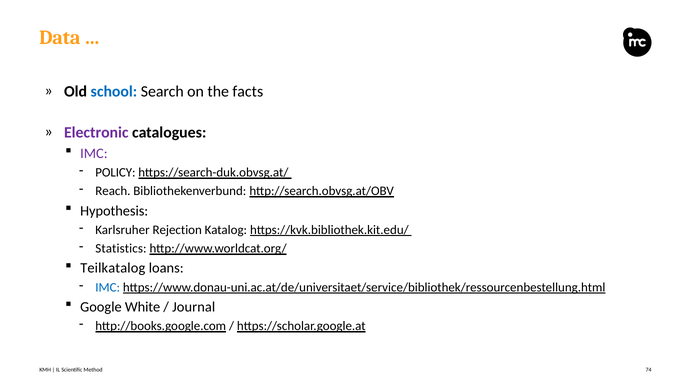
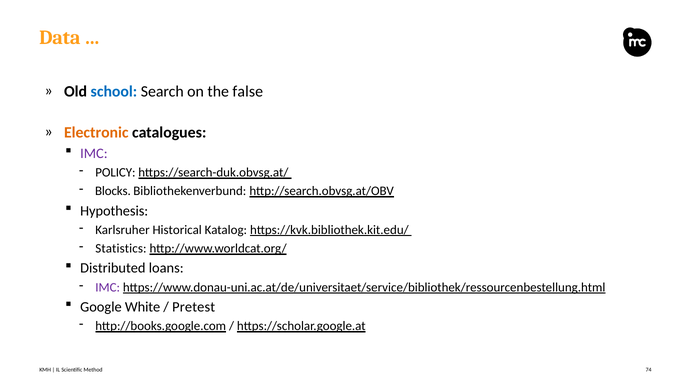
facts: facts -> false (248, 91)
Electronic colour: purple -> orange (96, 132)
Reach: Reach -> Blocks (113, 191)
Rejection: Rejection -> Historical (177, 230)
Teilkatalog: Teilkatalog -> Distributed (113, 268)
IMC colour: blue -> purple (108, 287)
Journal: Journal -> Pretest (194, 307)
